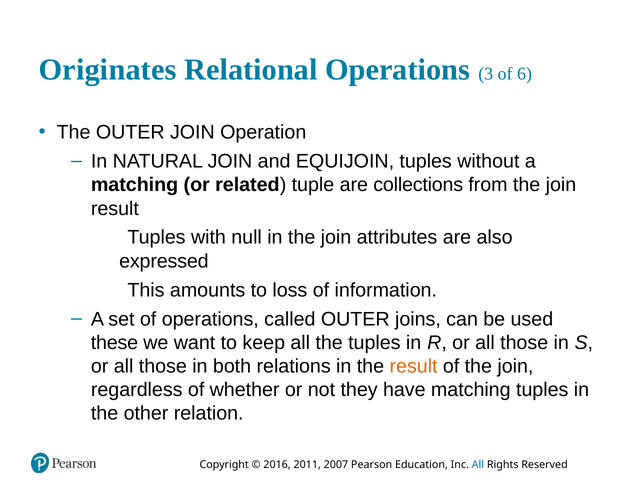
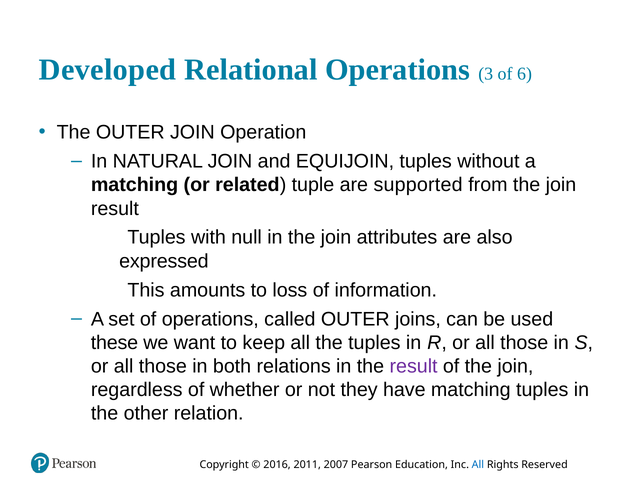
Originates: Originates -> Developed (108, 70)
collections: collections -> supported (418, 185)
result colour: orange -> purple (414, 366)
